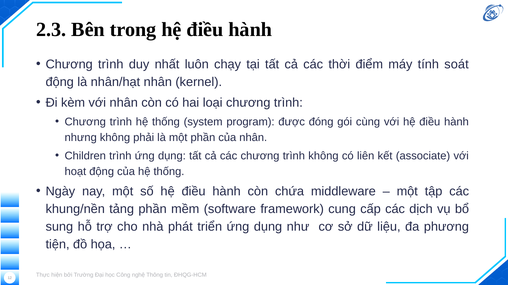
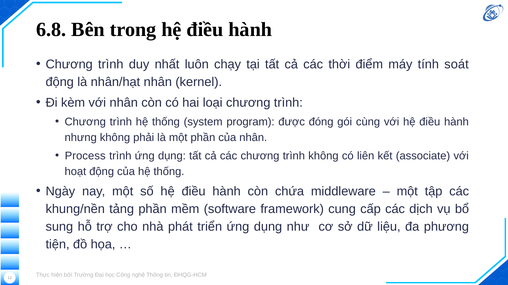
2.3: 2.3 -> 6.8 (51, 30)
Children: Children -> Process (85, 156)
